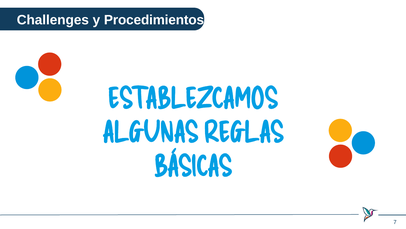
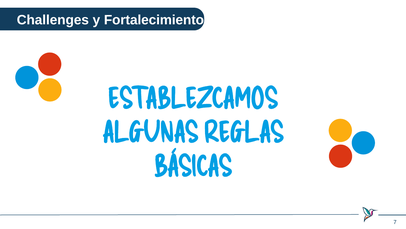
Procedimientos: Procedimientos -> Fortalecimiento (154, 20)
